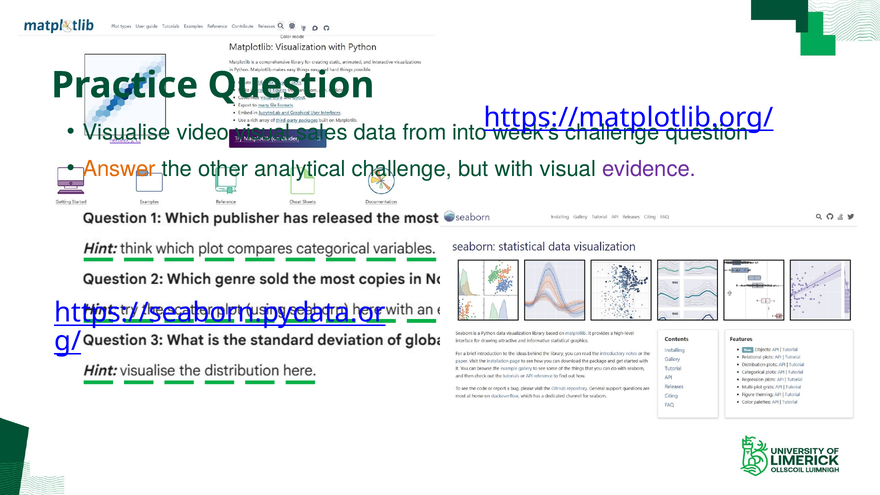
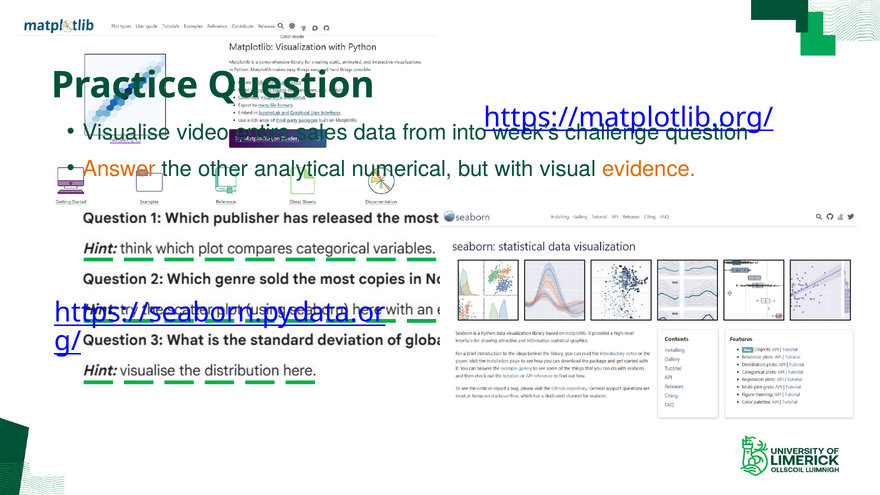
video visual: visual -> entire (263, 132)
analytical challenge: challenge -> numerical (402, 169)
evidence colour: purple -> orange (649, 169)
